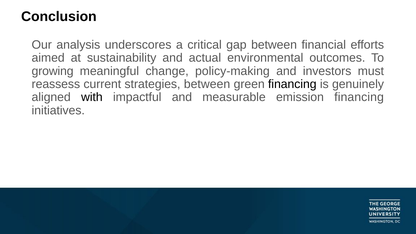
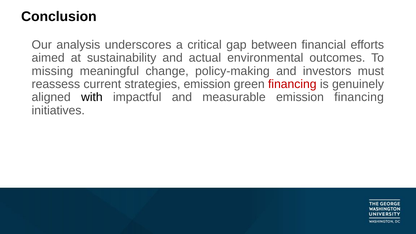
growing: growing -> missing (52, 71)
strategies between: between -> emission (207, 84)
financing colour: black -> red (292, 84)
